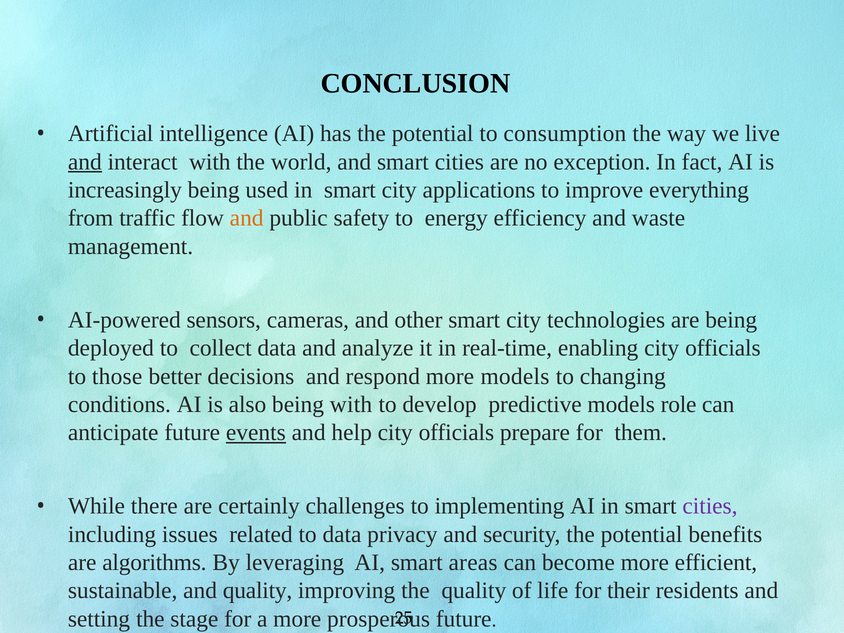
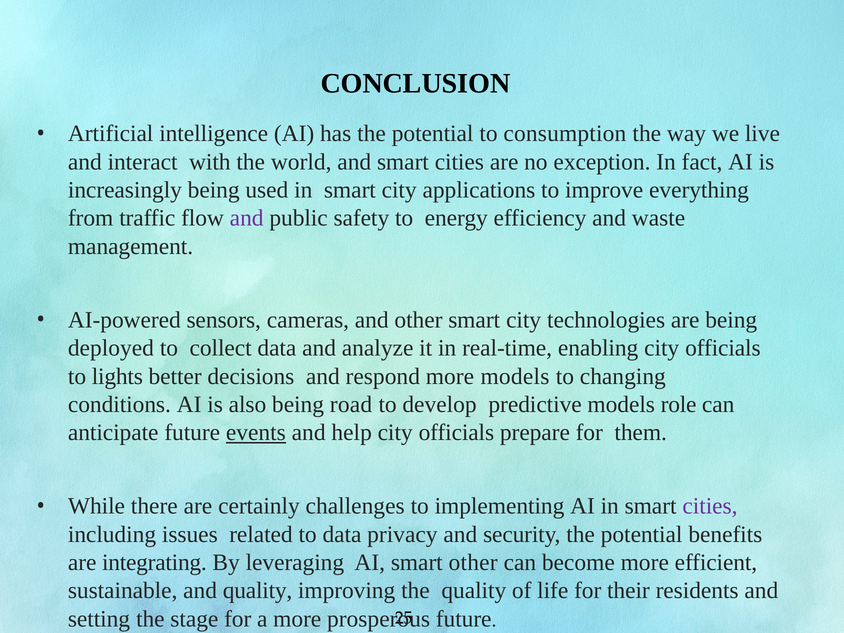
and underline: present -> none (85, 162)
and colour: orange -> purple (247, 218)
those: those -> lights (117, 376)
being with: with -> road (351, 404)
algorithms: algorithms -> integrating (154, 562)
smart areas: areas -> other (473, 562)
